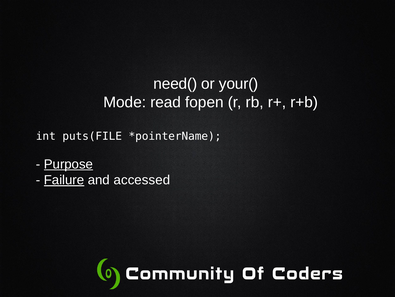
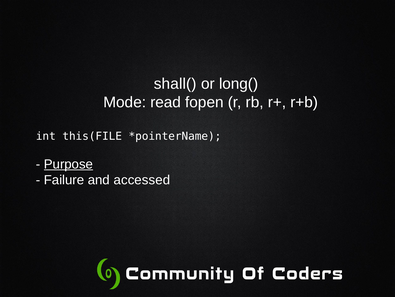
need(: need( -> shall( (175, 84)
your(: your( -> long( (239, 84)
puts(FILE: puts(FILE -> this(FILE (92, 136)
Failure underline: present -> none (64, 180)
